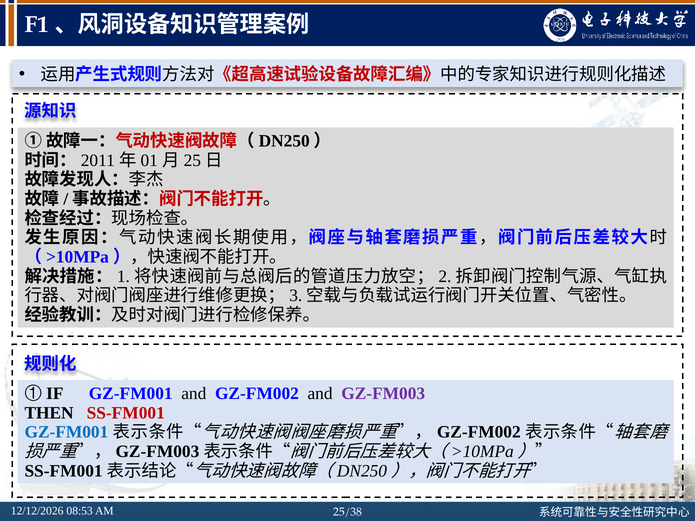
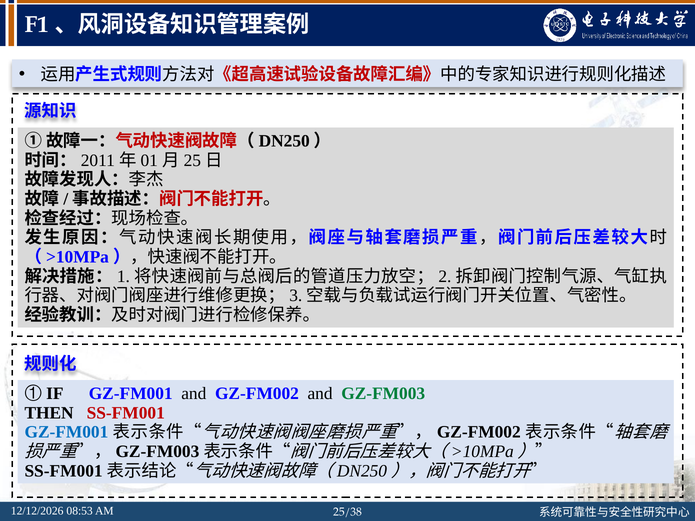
GZ-FM003 colour: purple -> green (383, 394)
